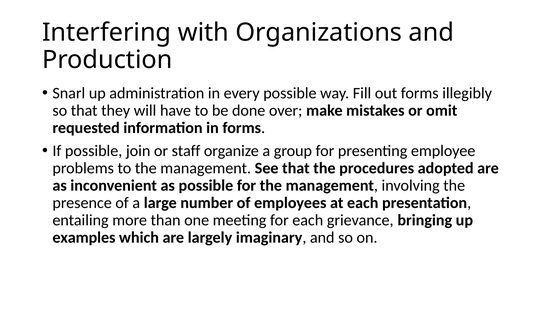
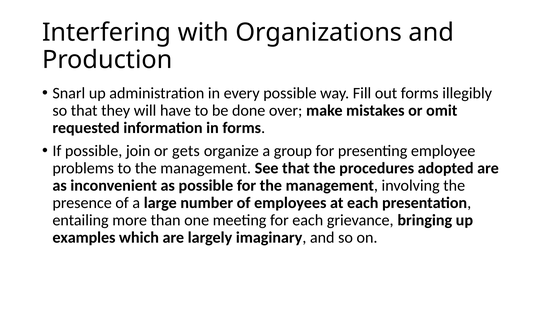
staff: staff -> gets (186, 151)
